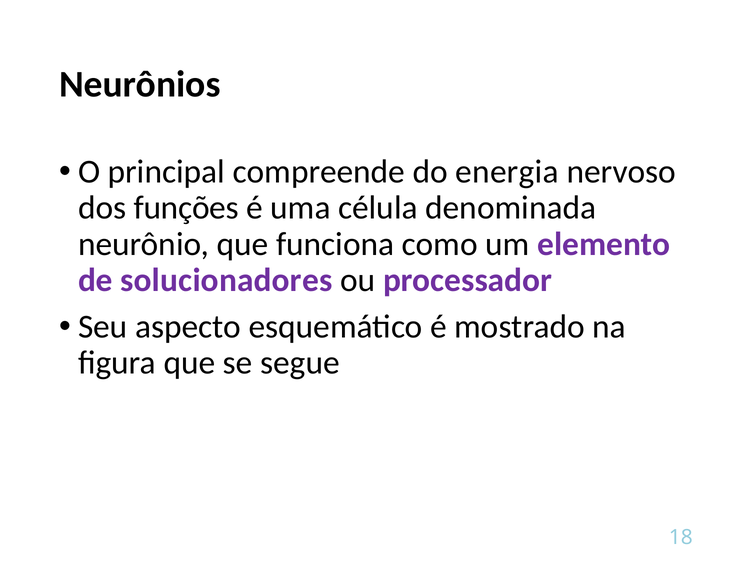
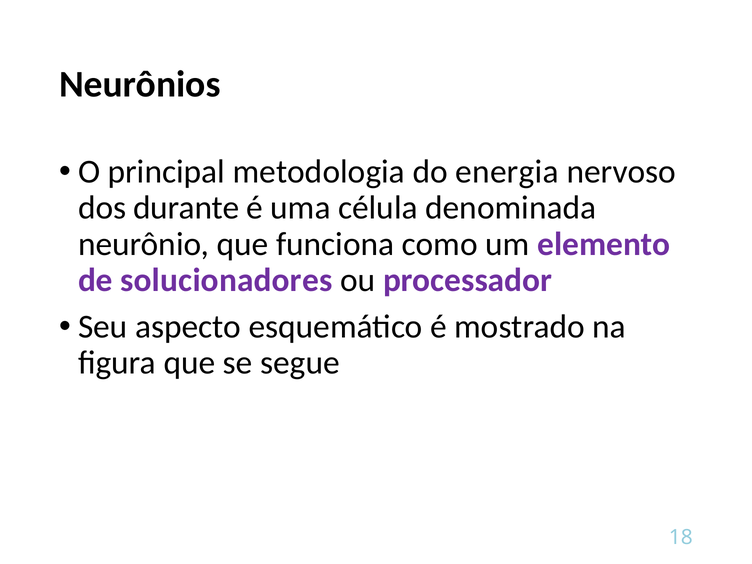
compreende: compreende -> metodologia (319, 172)
funções: funções -> durante (186, 208)
